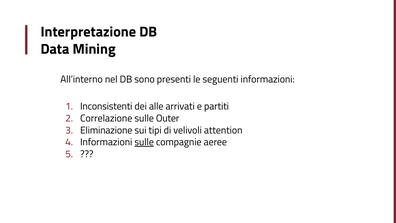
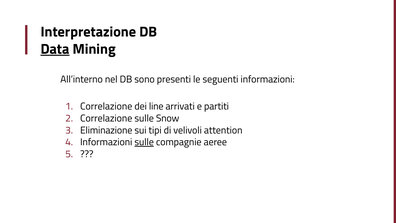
Data underline: none -> present (55, 49)
Inconsistenti: Inconsistenti -> Correlazione (106, 106)
alle: alle -> line (156, 106)
Outer: Outer -> Snow (168, 118)
